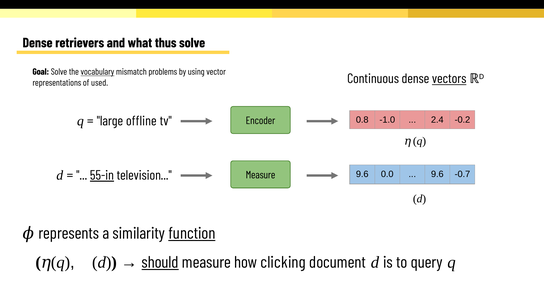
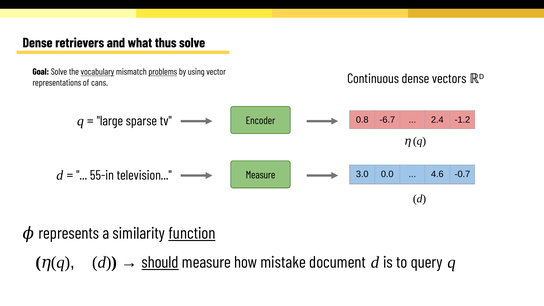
problems underline: none -> present (163, 72)
vectors underline: present -> none (449, 79)
used: used -> cans (100, 83)
offline: offline -> sparse (141, 121)
-1.0: -1.0 -> -6.7 (387, 120)
-0.2: -0.2 -> -1.2 (462, 120)
55-in underline: present -> none (102, 175)
9.6: 9.6 -> 3.0 (362, 174)
9.6: 9.6 -> 4.6 (437, 174)
clicking: clicking -> mistake (283, 262)
